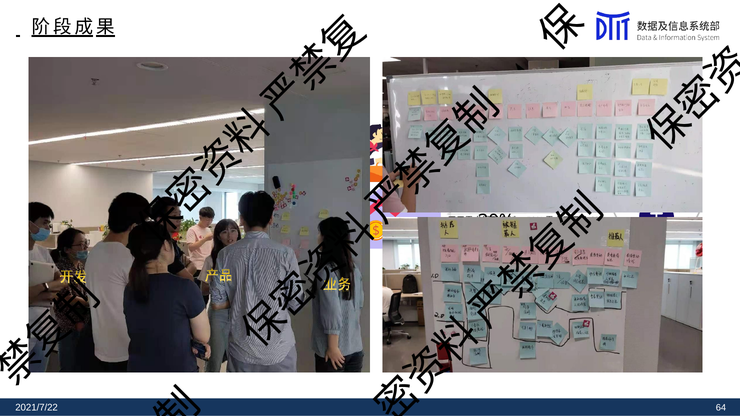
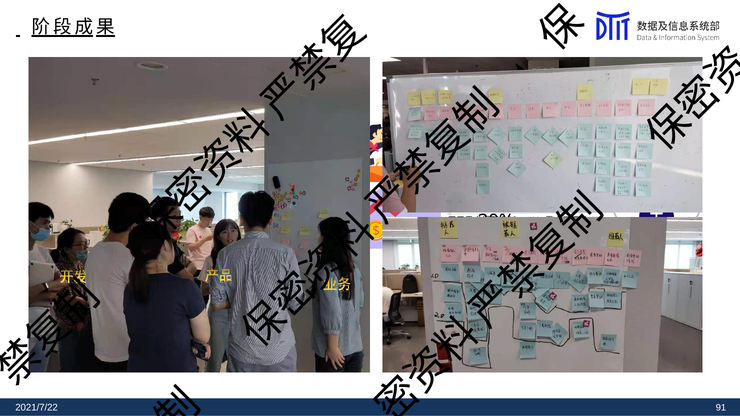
64: 64 -> 91 (721, 408)
